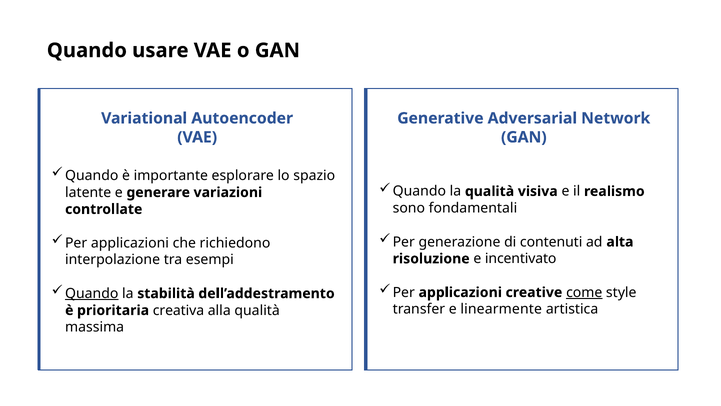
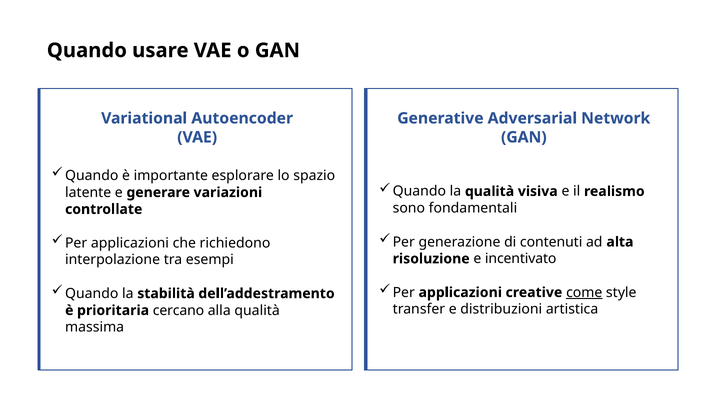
Quando underline: present -> none (92, 293)
linearmente: linearmente -> distribuzioni (501, 309)
creativa: creativa -> cercano (178, 310)
